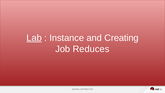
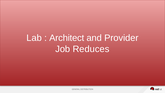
Lab underline: present -> none (34, 38)
Instance: Instance -> Architect (67, 38)
Creating: Creating -> Provider (121, 38)
